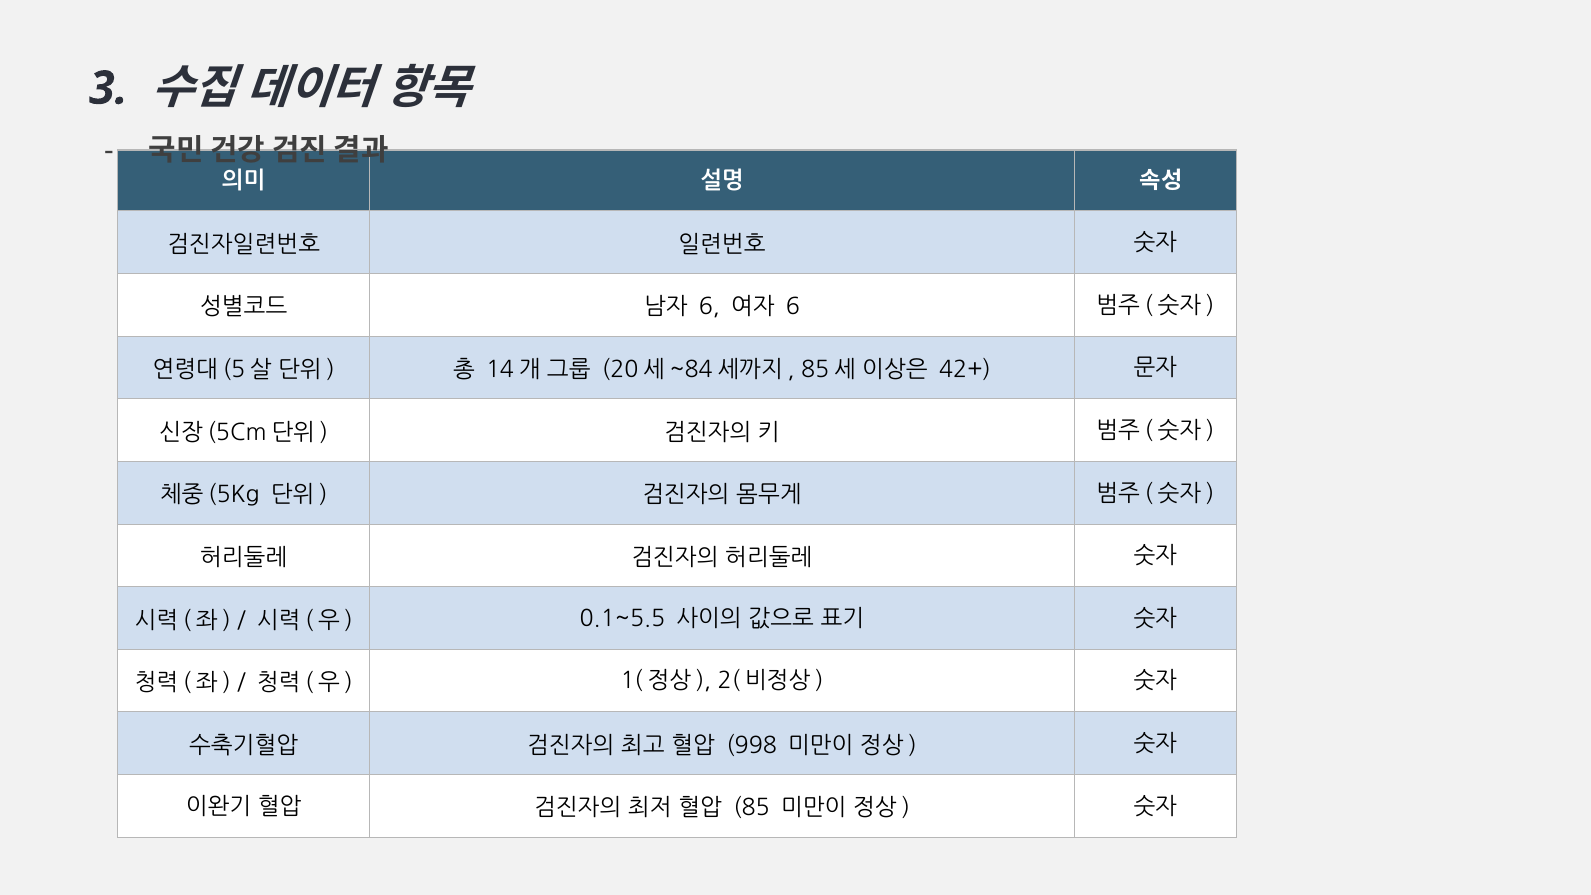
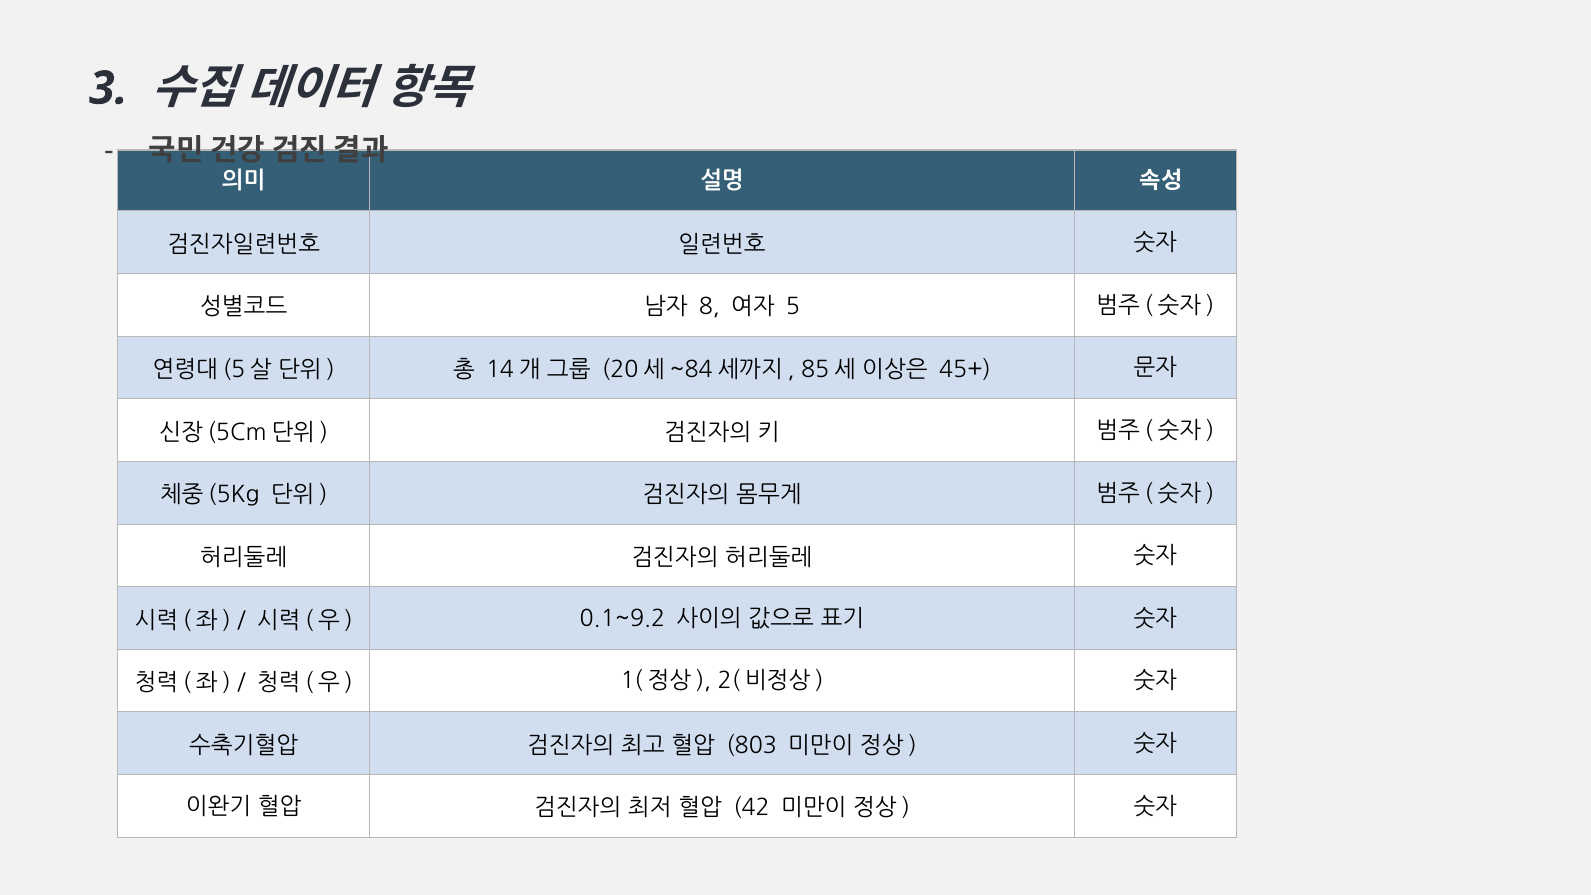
6: 6 -> 8 (709, 307)
6: 6 -> 5 (793, 307)
42+: 42+ -> 45+ (965, 370)
0.1~5.5: 0.1~5.5 -> 0.1~9.2 (622, 619)
998: 998 -> 803 (752, 746)
85: 85 -> 42 (752, 808)
